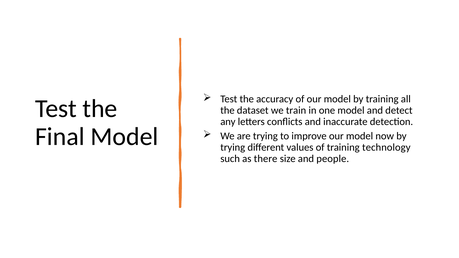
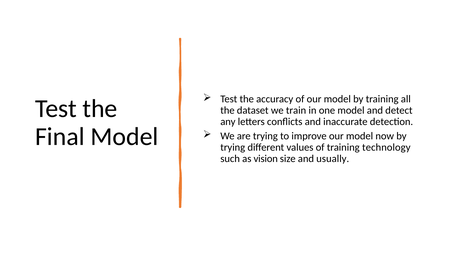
there: there -> vision (266, 159)
people: people -> usually (333, 159)
